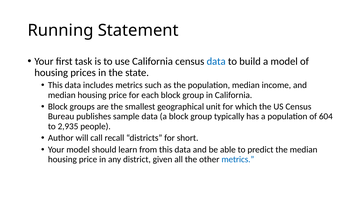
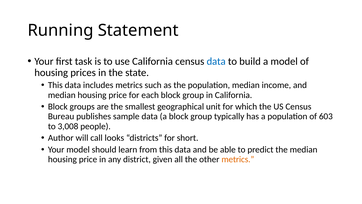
604: 604 -> 603 (326, 116)
2,935: 2,935 -> 3,008 (68, 126)
recall: recall -> looks (114, 138)
metrics colour: blue -> orange (238, 159)
